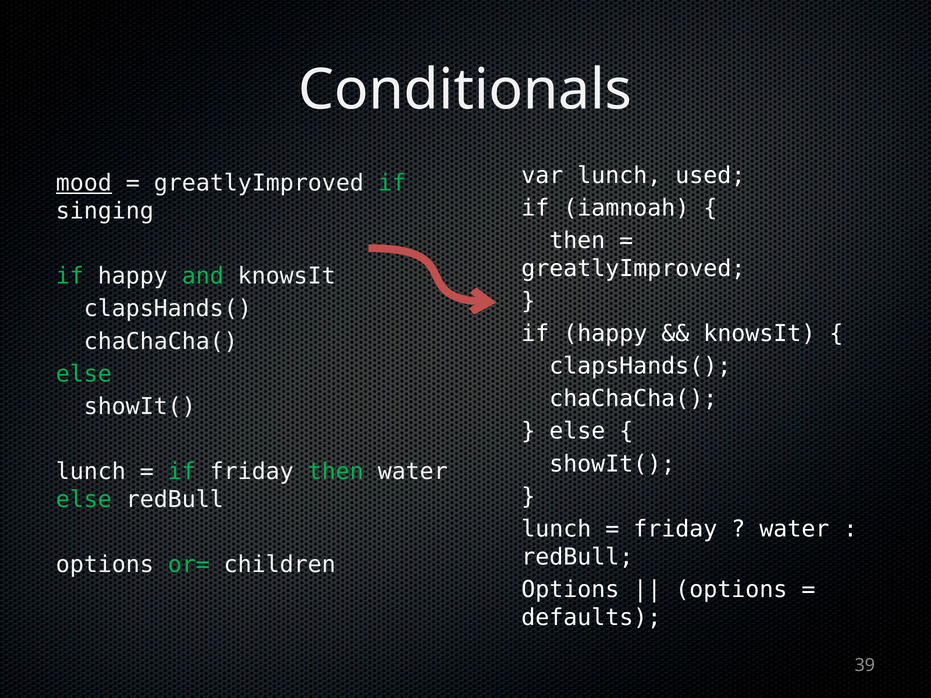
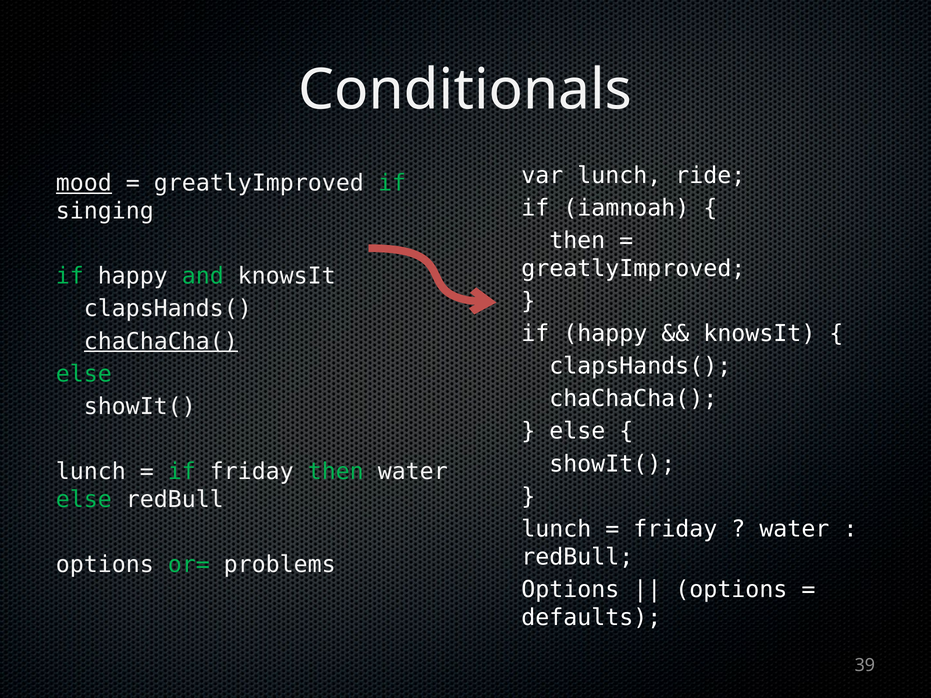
used: used -> ride (710, 175)
chaChaCha( underline: none -> present (161, 341)
children: children -> problems (280, 565)
